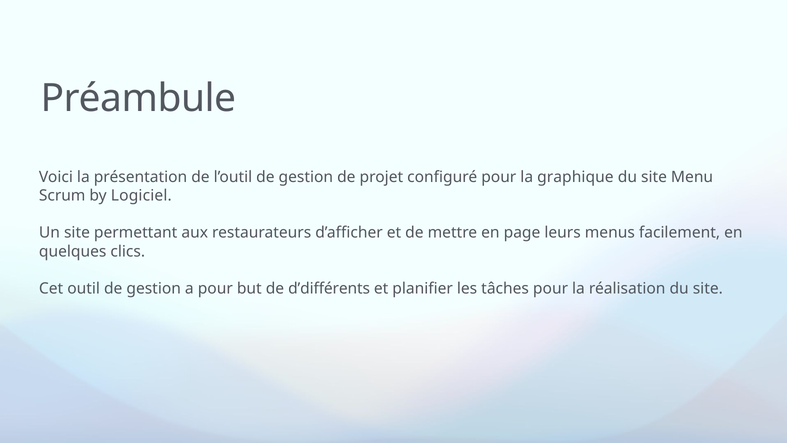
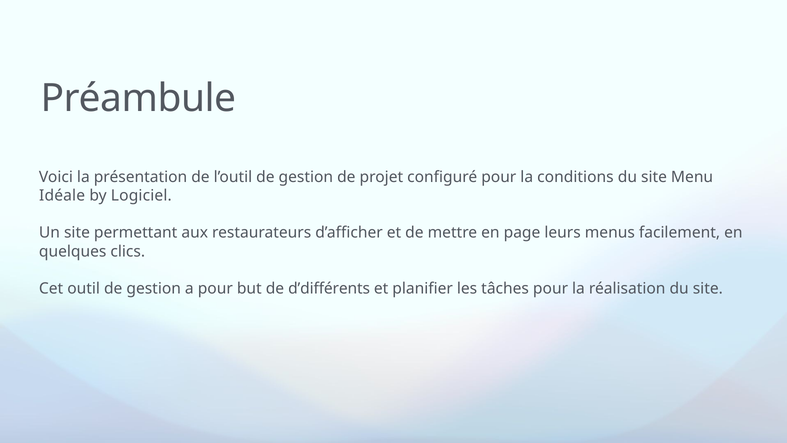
graphique: graphique -> conditions (575, 177)
Scrum: Scrum -> Idéale (62, 195)
